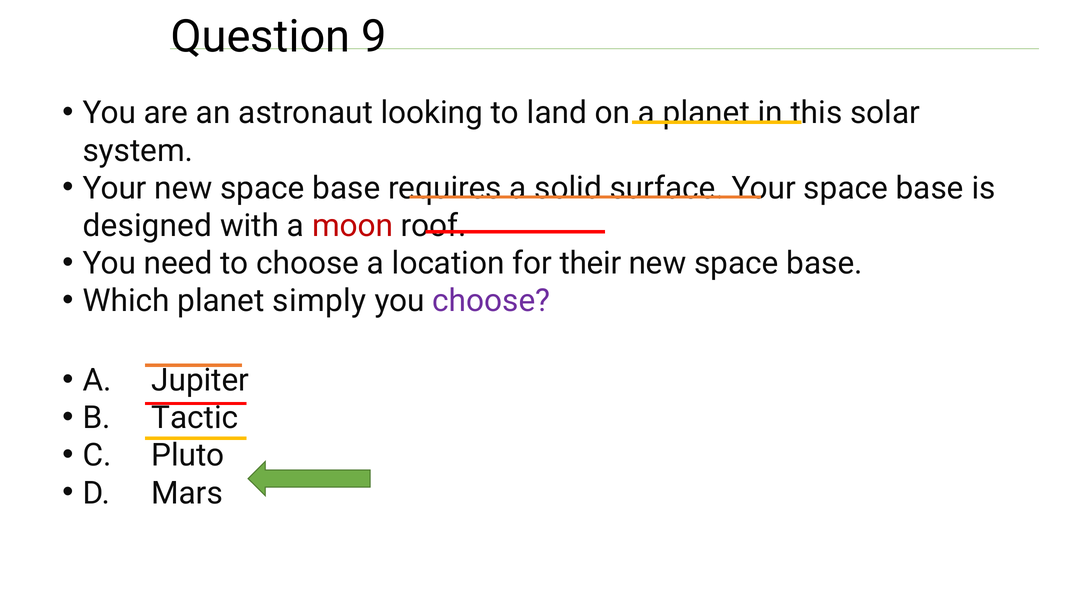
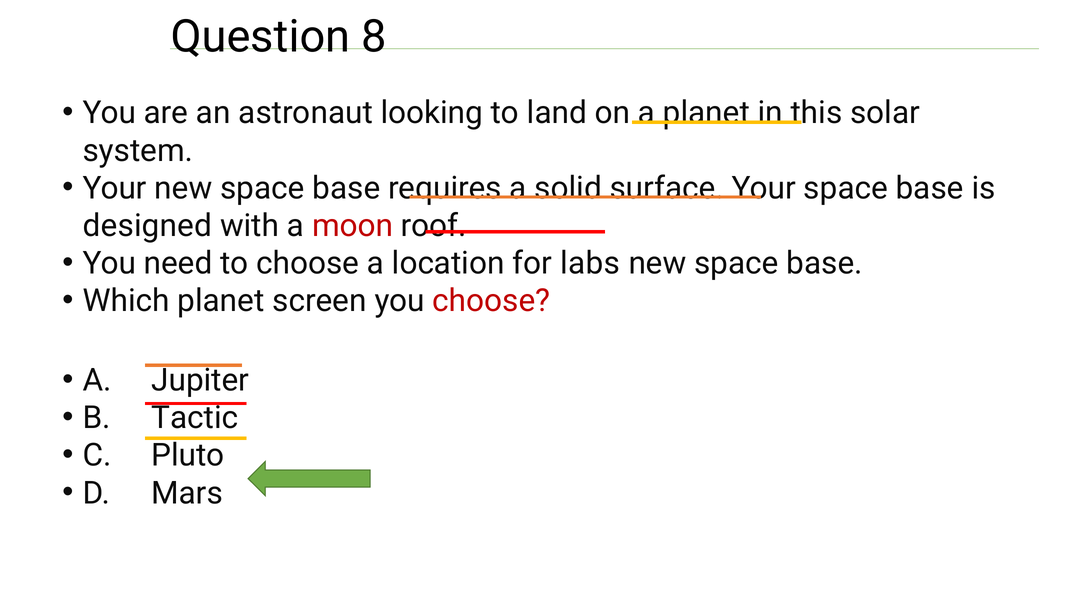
9: 9 -> 8 (374, 37)
their: their -> labs (590, 263)
simply: simply -> screen (319, 301)
choose colour: purple -> red (491, 301)
